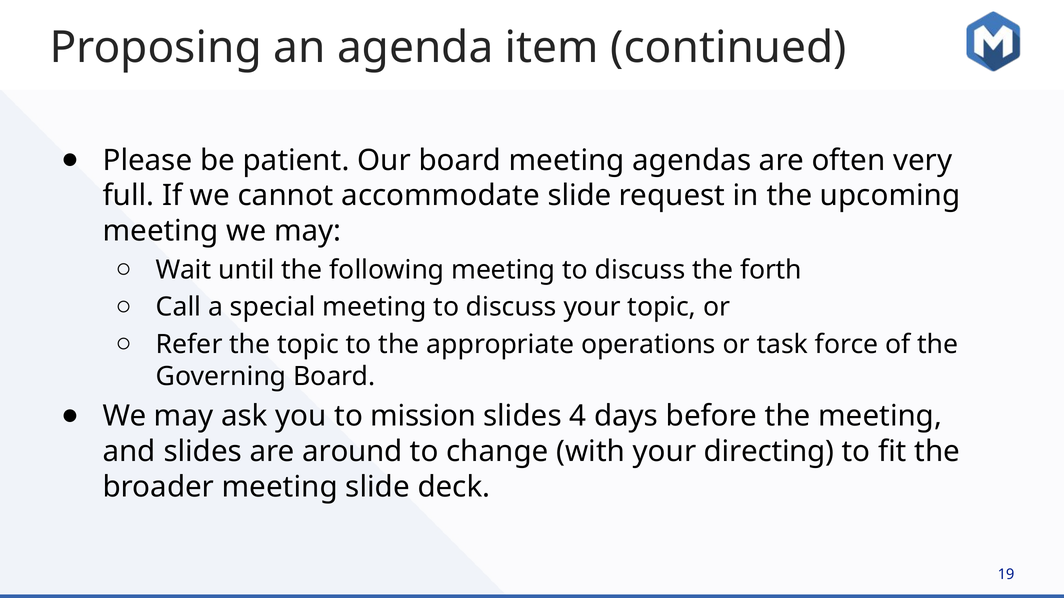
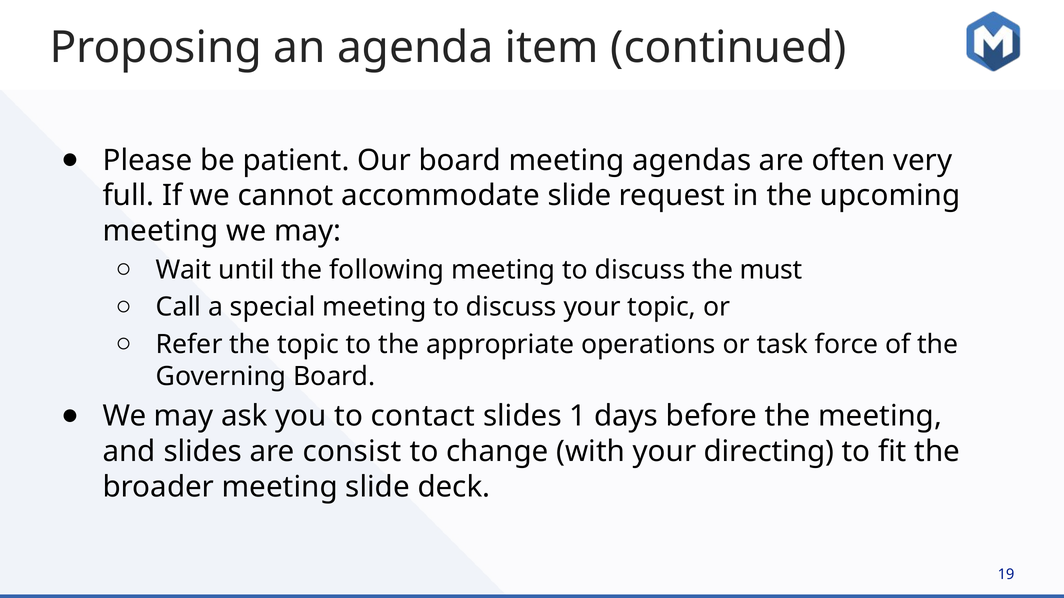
forth: forth -> must (771, 270)
mission: mission -> contact (423, 416)
4: 4 -> 1 (578, 416)
around: around -> consist (352, 452)
